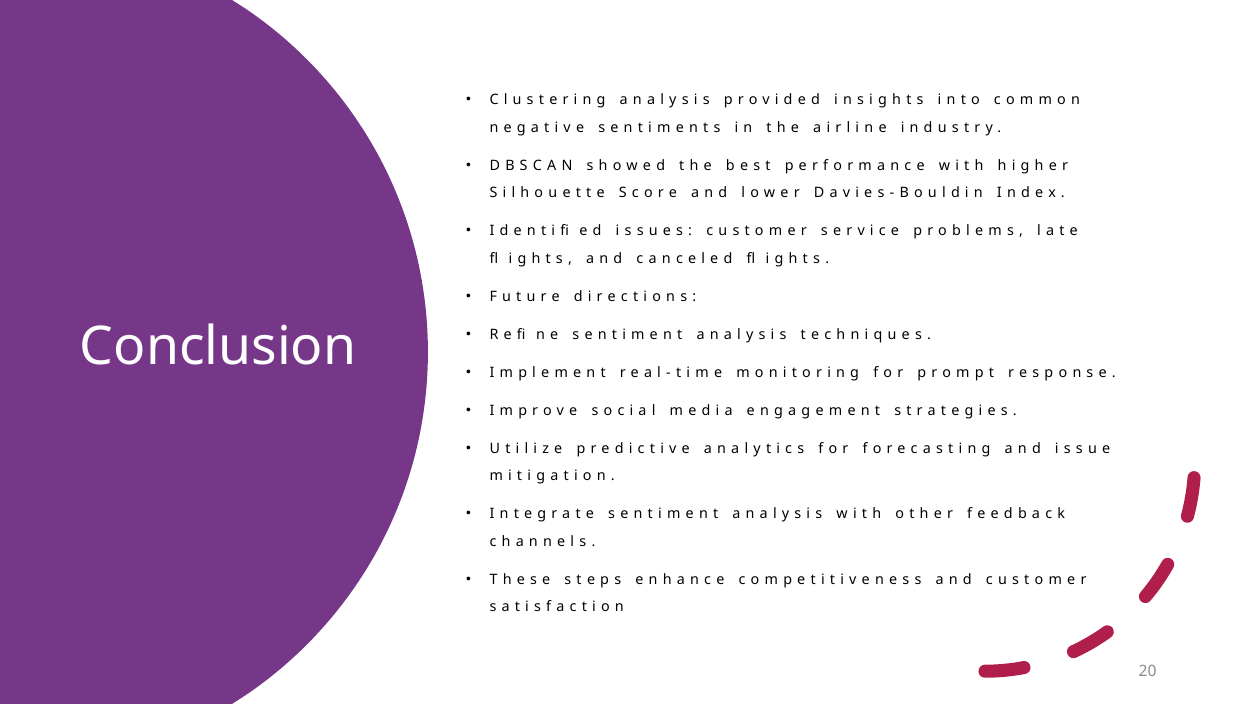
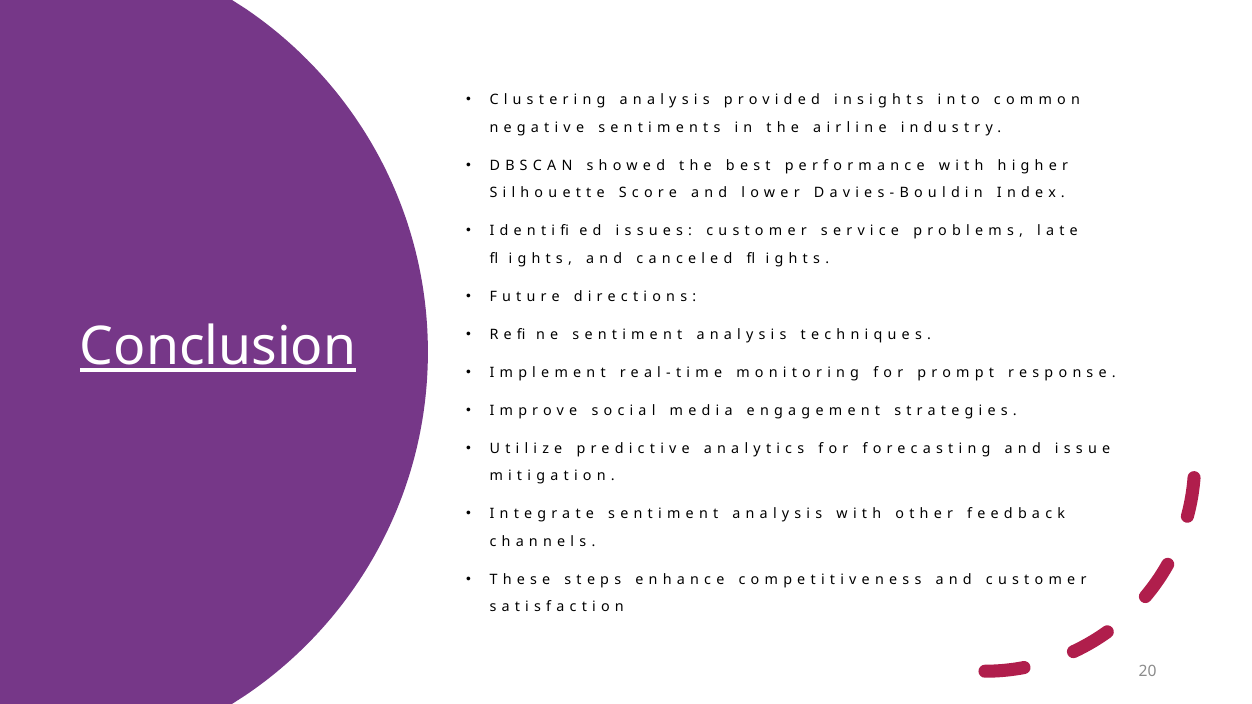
Conclusion underline: none -> present (218, 347)
